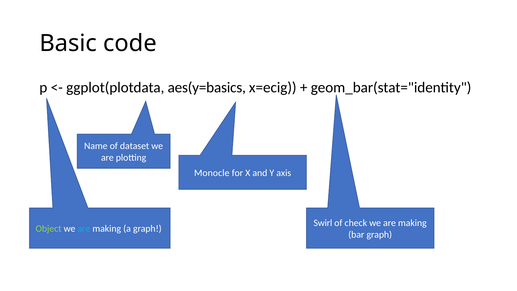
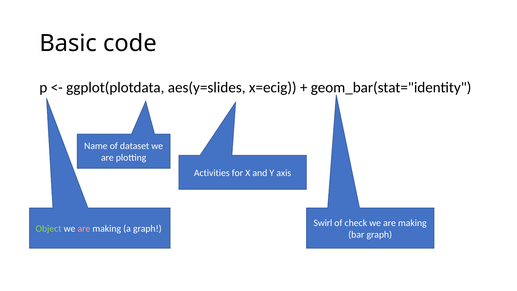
aes(y=basics: aes(y=basics -> aes(y=slides (207, 87)
Monocle: Monocle -> Activities (212, 173)
are colour: light blue -> pink (84, 229)
